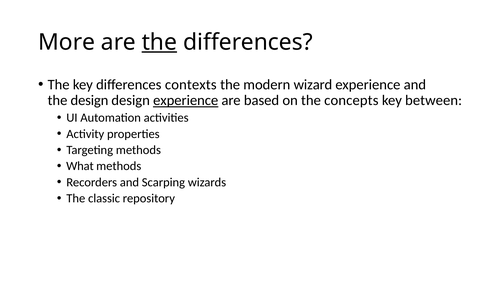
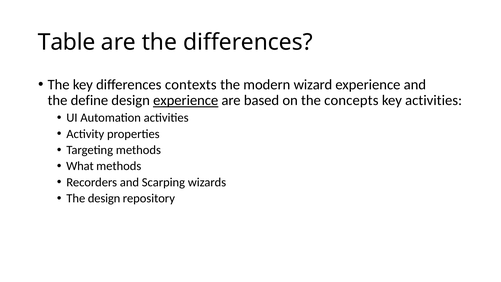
More: More -> Table (67, 42)
the underline: present -> none (159, 42)
the design: design -> define (89, 100)
key between: between -> activities (434, 100)
The classic: classic -> design (104, 198)
